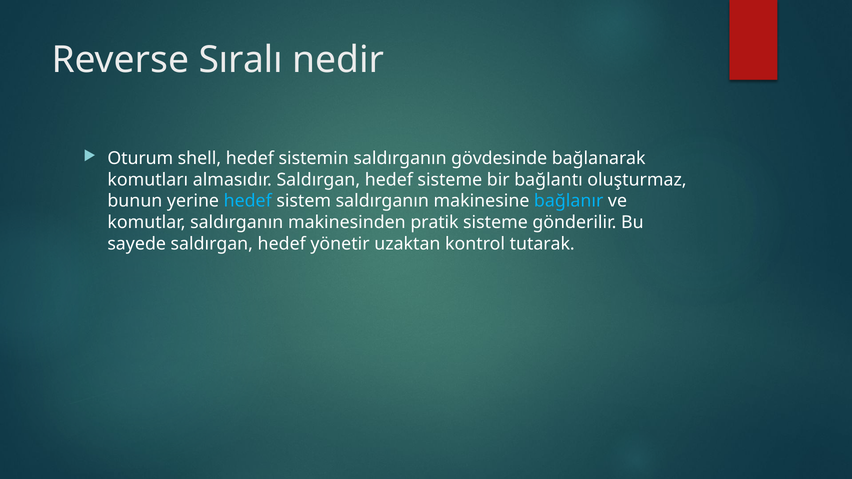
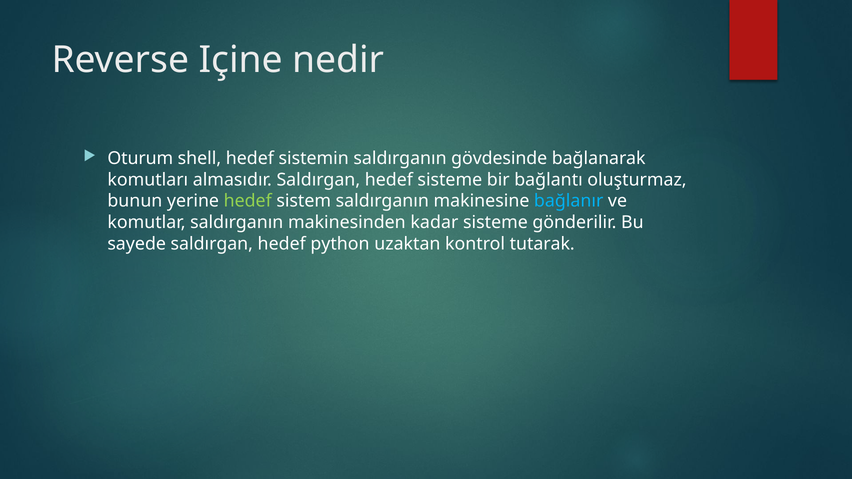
Sıralı: Sıralı -> Içine (241, 60)
hedef colour: light blue -> light green (248, 201)
pratik: pratik -> kadar (434, 222)
yönetir: yönetir -> python (340, 244)
